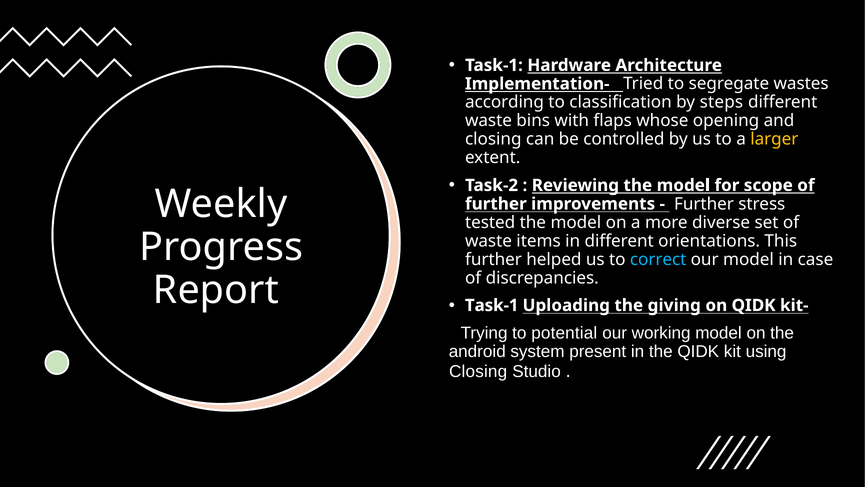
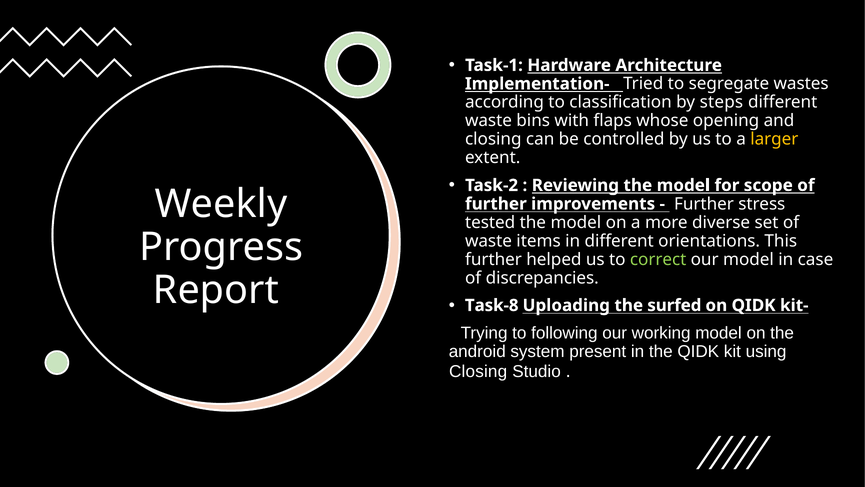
correct colour: light blue -> light green (658, 259)
Task-1: Task-1 -> Task-8 (492, 305)
giving: giving -> surfed (674, 305)
potential: potential -> following (564, 333)
